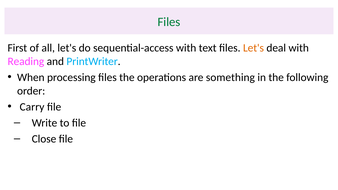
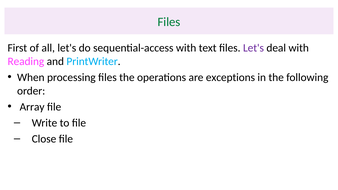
Let's colour: orange -> purple (253, 48)
something: something -> exceptions (230, 77)
Carry: Carry -> Array (32, 107)
